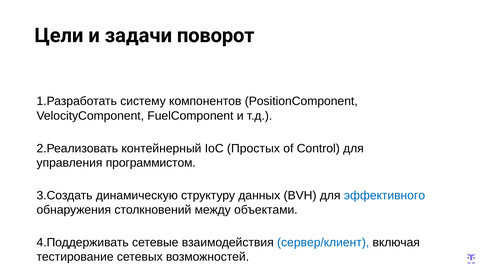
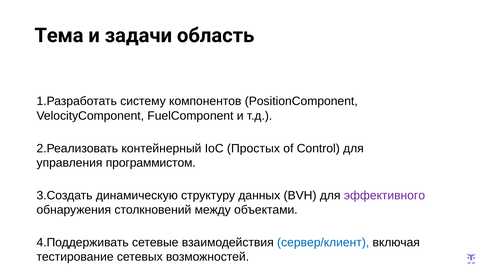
Цели: Цели -> Тема (59, 36)
задачи поворот: поворот -> область (216, 36)
эффективного colour: blue -> purple (384, 196)
